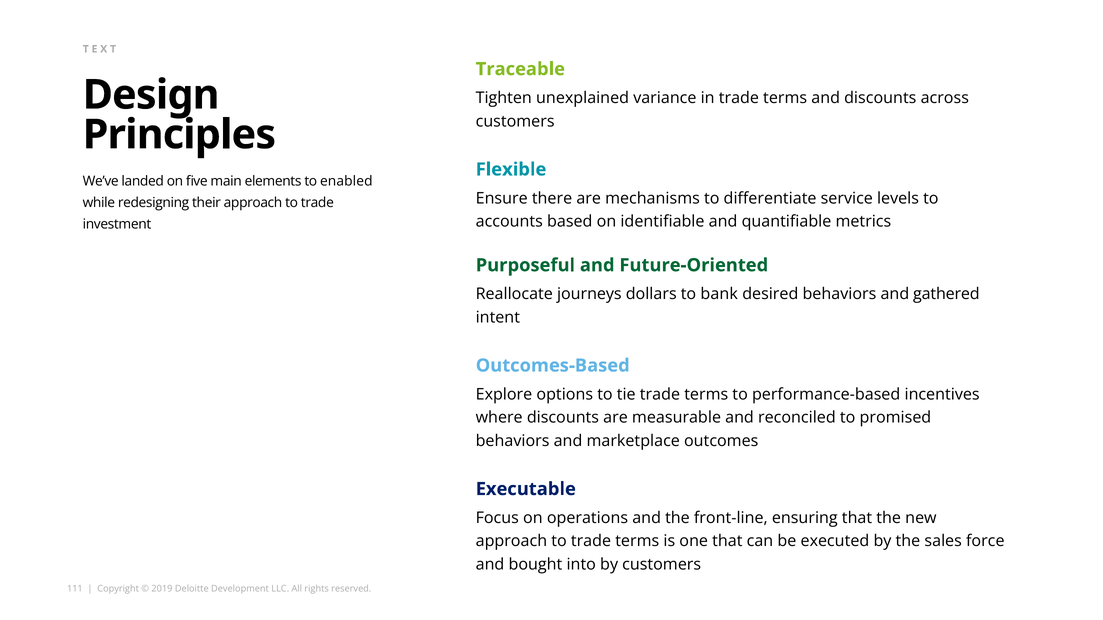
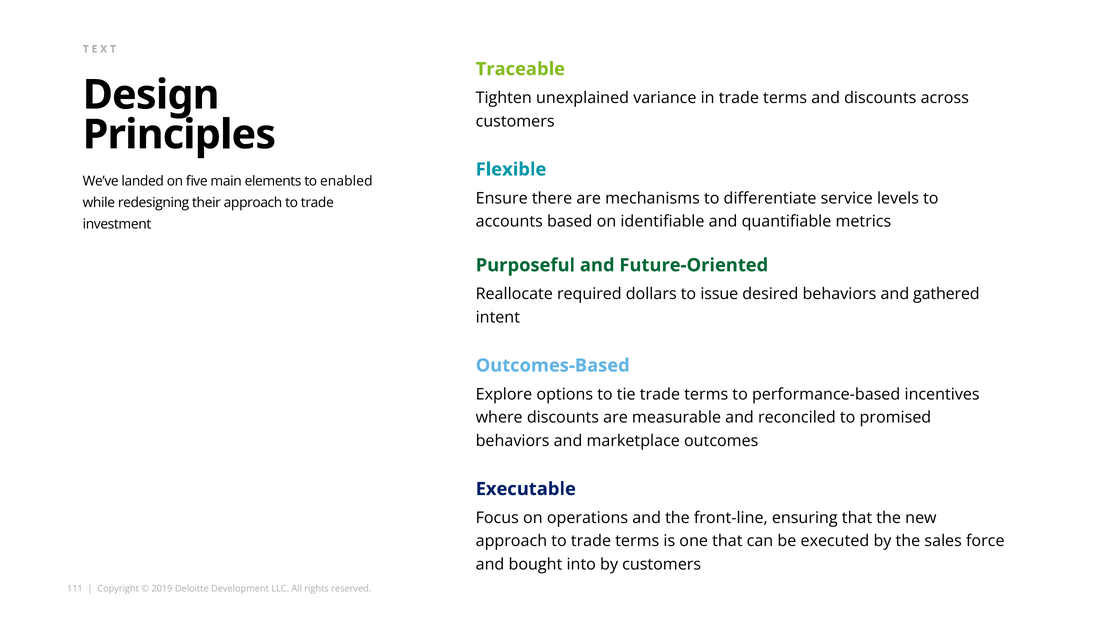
journeys: journeys -> required (589, 294)
bank: bank -> issue (719, 294)
